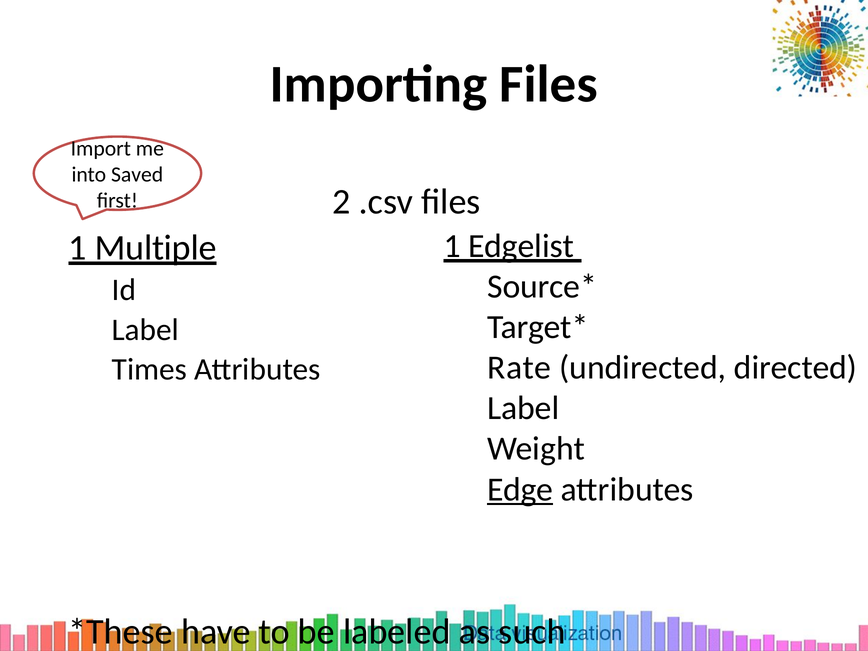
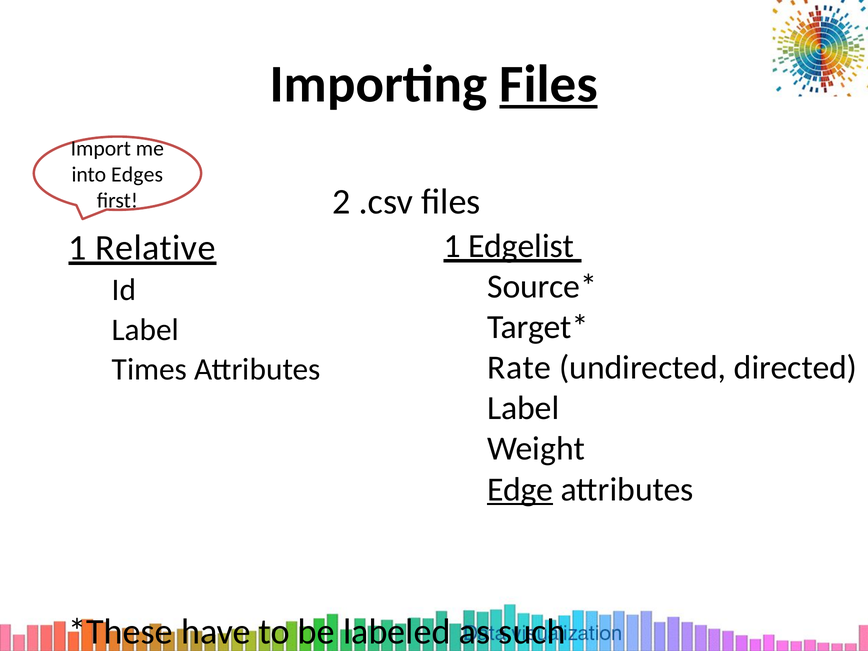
Files underline: none -> present (549, 84)
Saved: Saved -> Edges (137, 175)
Multiple: Multiple -> Relative (155, 248)
